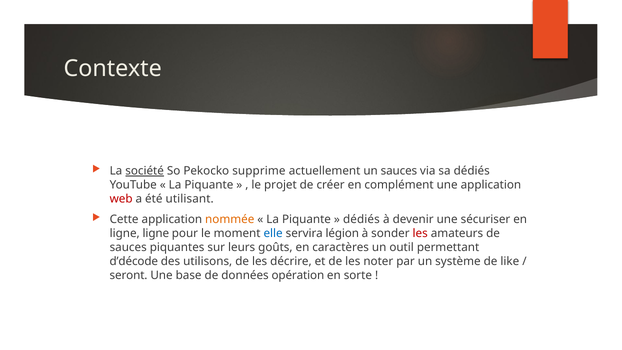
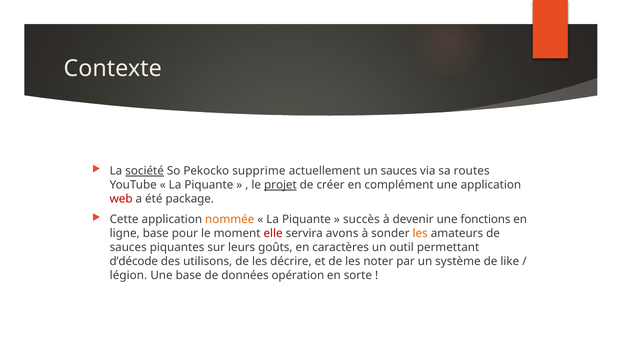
sa dédiés: dédiés -> routes (472, 171)
projet underline: none -> present (280, 185)
utilisant: utilisant -> package (190, 199)
dédiés: dédiés -> succès (361, 219)
sécuriser: sécuriser -> fonctions (486, 219)
ligne ligne: ligne -> base (156, 233)
elle colour: blue -> red (273, 233)
légion: légion -> avons (342, 233)
les colour: red -> orange (420, 233)
seront: seront -> légion (128, 275)
